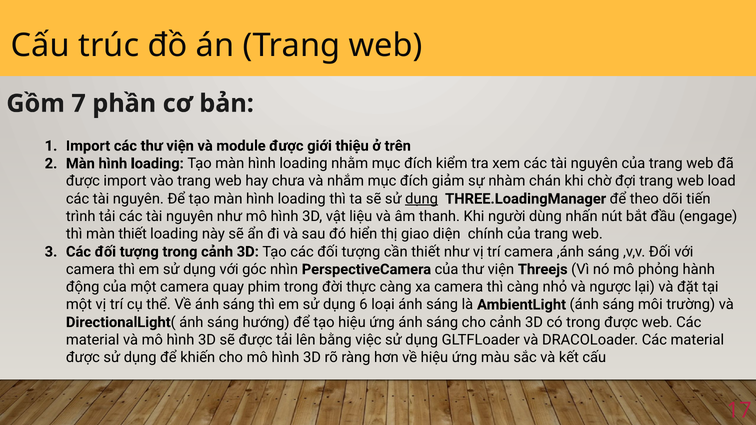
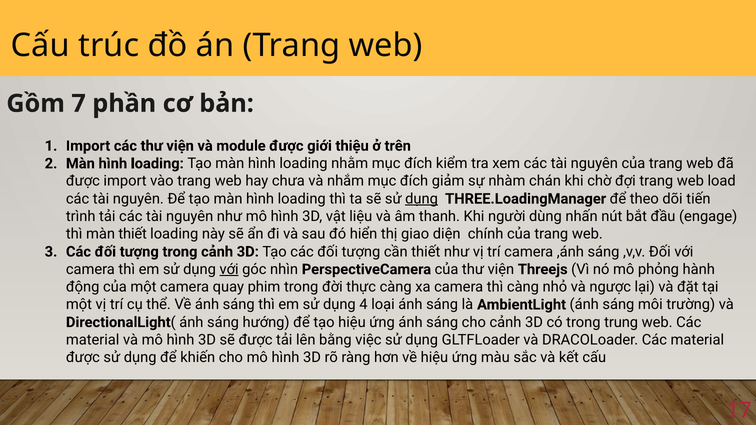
với underline: none -> present (229, 269)
6: 6 -> 4 (363, 305)
trong được: được -> trung (621, 322)
